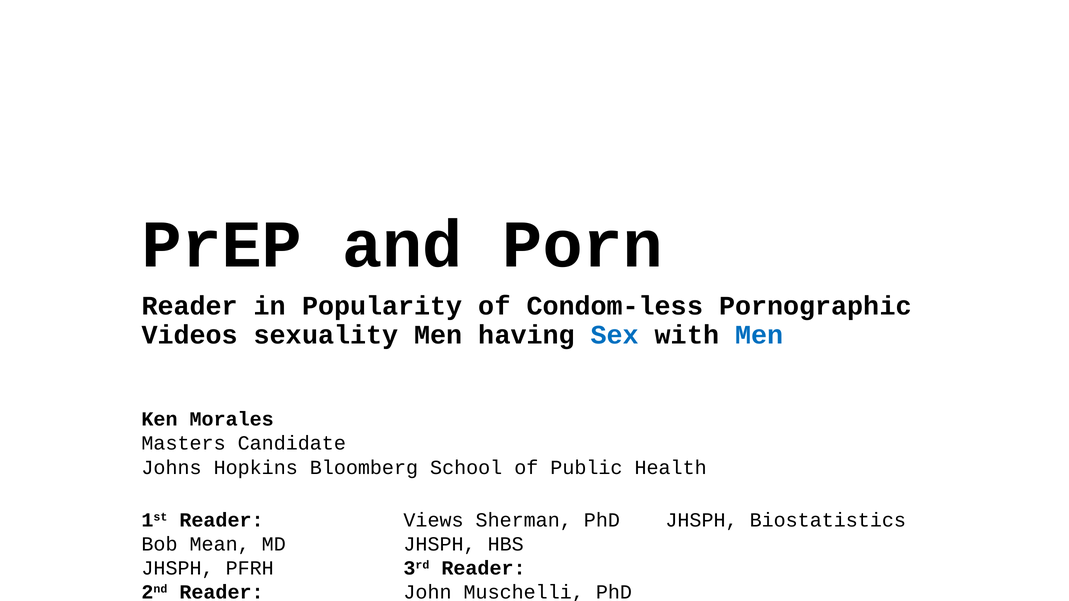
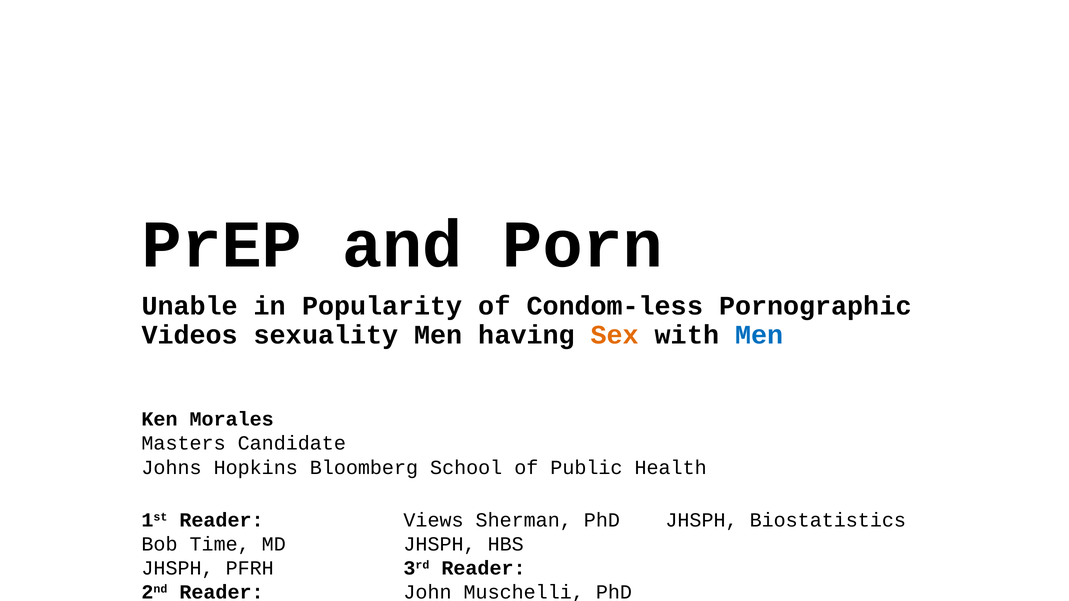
Reader: Reader -> Unable (190, 306)
Sex colour: blue -> orange (615, 335)
Mean: Mean -> Time (220, 544)
